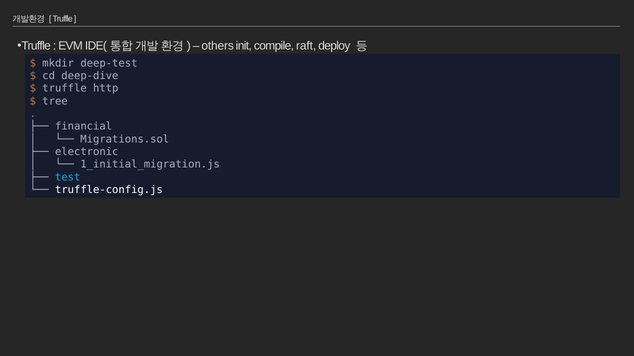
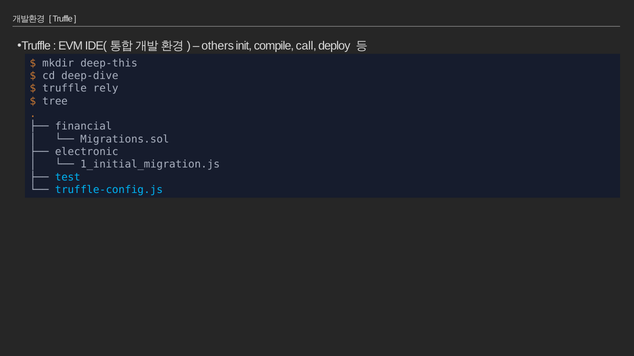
raft: raft -> call (306, 46)
deep-test: deep-test -> deep-this (109, 63)
http: http -> rely (106, 89)
truffle-config.js colour: white -> light blue (109, 190)
